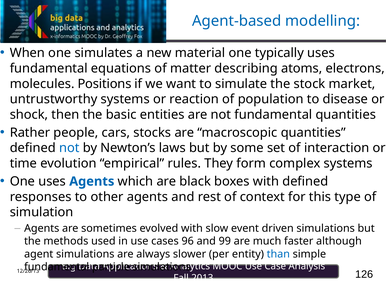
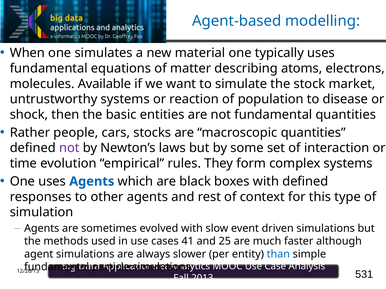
Positions: Positions -> Available (104, 84)
not colour: blue -> purple (69, 148)
96: 96 -> 41 (188, 242)
99: 99 -> 25 (225, 242)
126: 126 -> 531 (364, 275)
